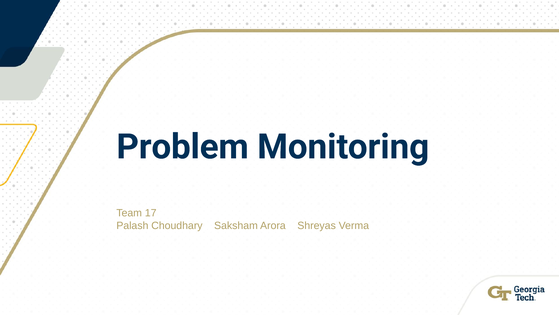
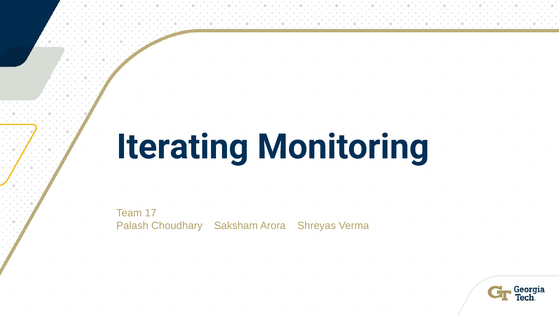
Problem: Problem -> Iterating (183, 147)
